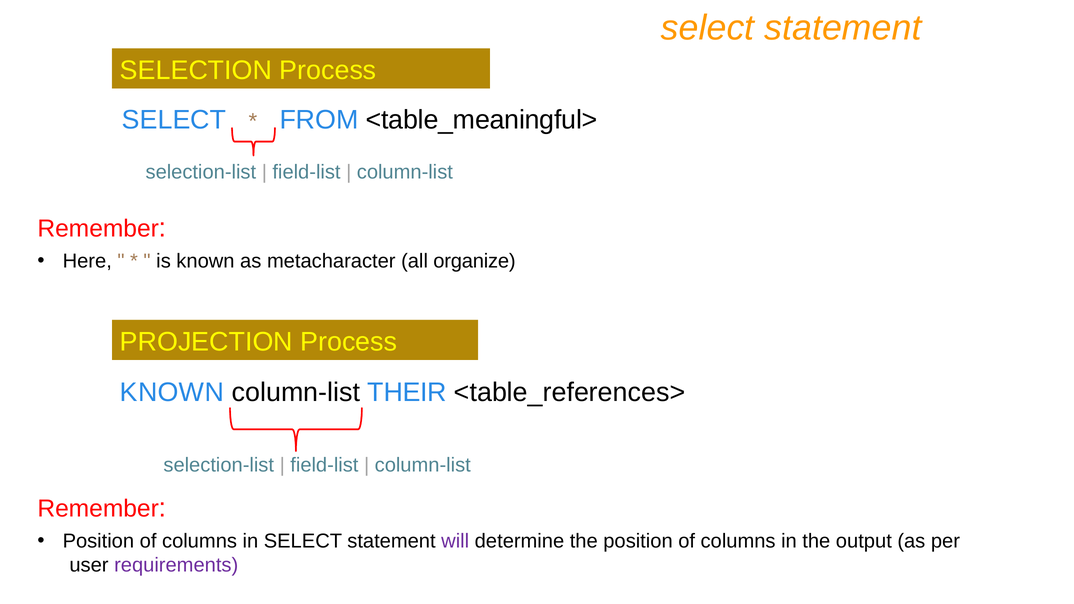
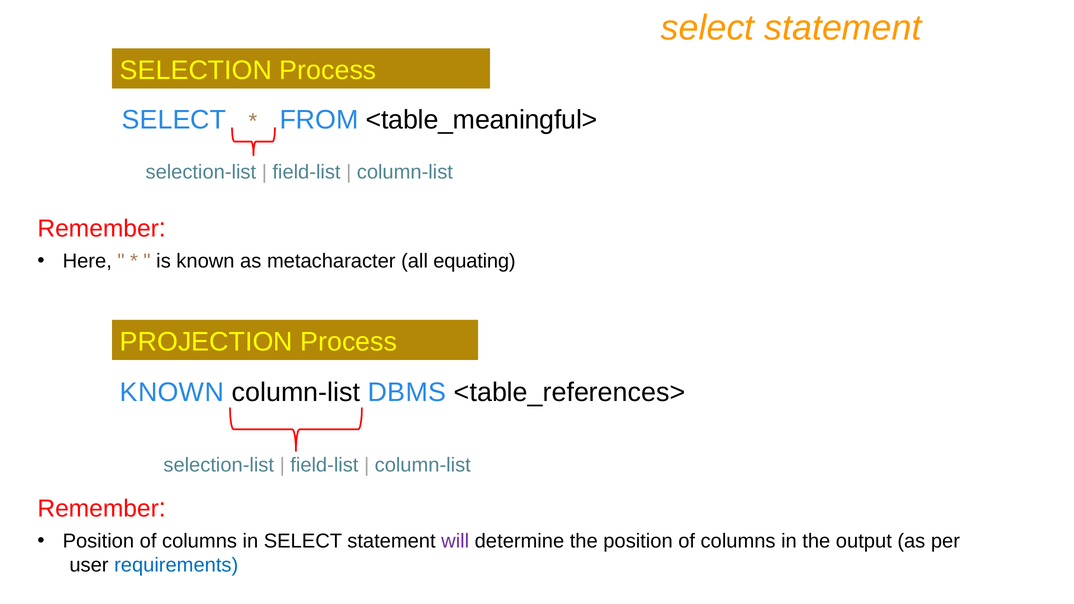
organize: organize -> equating (474, 261)
THEIR: THEIR -> DBMS (407, 393)
requirements colour: purple -> blue (176, 565)
